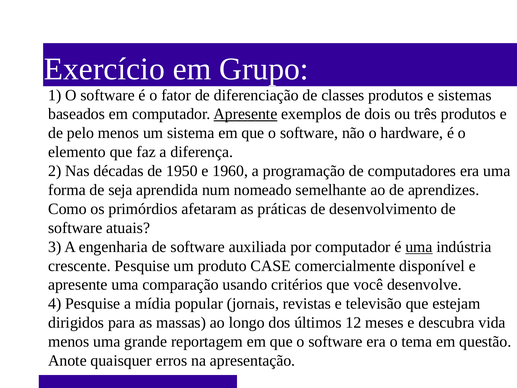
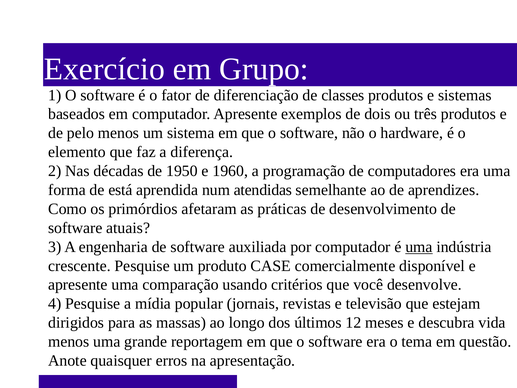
Apresente underline: present -> none (245, 114)
seja: seja -> está (120, 190)
nomeado: nomeado -> atendidas (263, 190)
